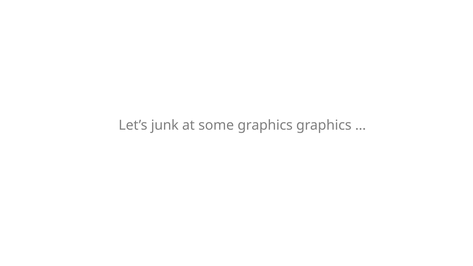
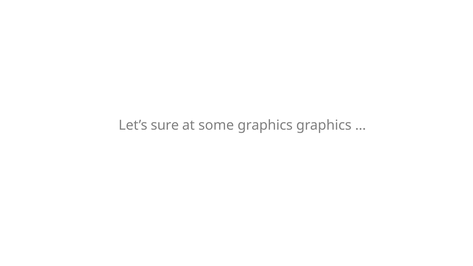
junk: junk -> sure (165, 125)
